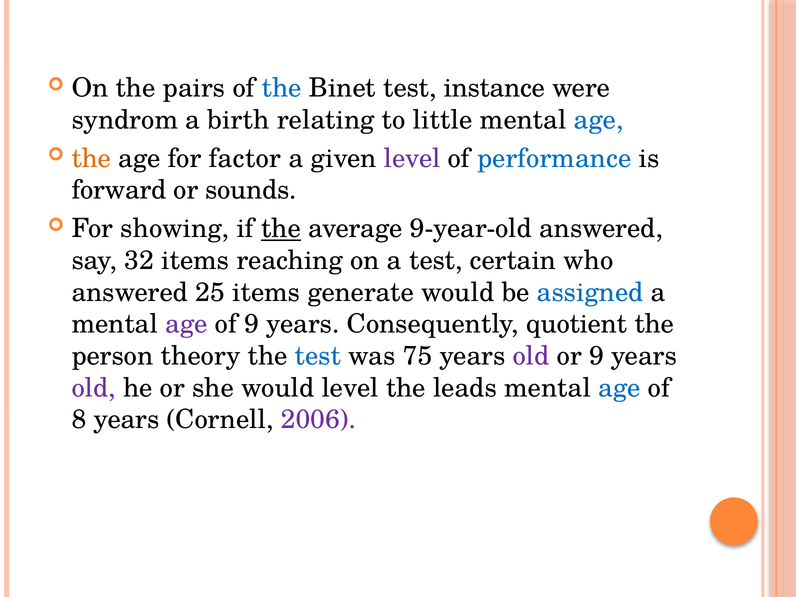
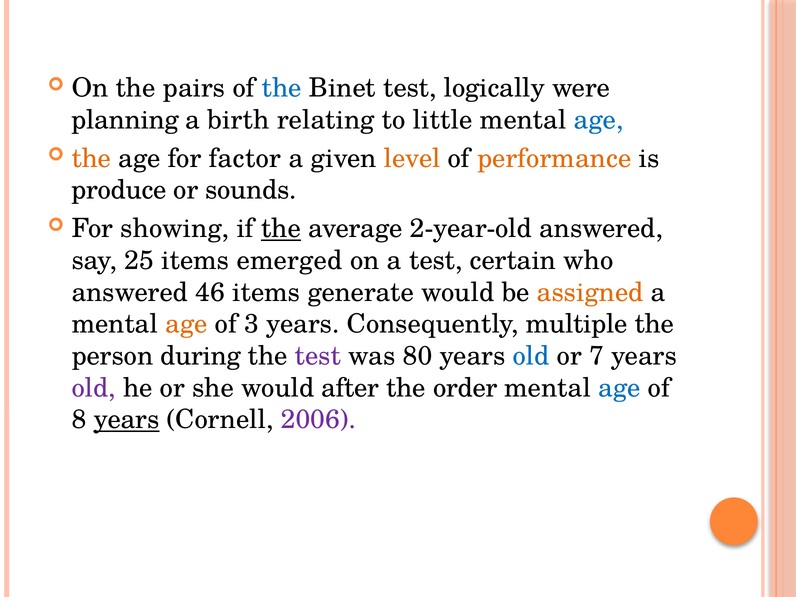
instance: instance -> logically (494, 88)
syndrom: syndrom -> planning (125, 120)
level colour: purple -> orange (412, 158)
performance colour: blue -> orange (554, 158)
forward: forward -> produce (119, 190)
9-year-old: 9-year-old -> 2-year-old (471, 229)
32: 32 -> 25 (139, 261)
reaching: reaching -> emerged (290, 261)
25: 25 -> 46 (210, 292)
assigned colour: blue -> orange (590, 292)
age colour: purple -> orange (186, 324)
of 9: 9 -> 3 (252, 324)
quotient: quotient -> multiple (577, 324)
theory: theory -> during (201, 356)
test colour: blue -> purple (318, 356)
75: 75 -> 80 (418, 356)
old colour: purple -> blue (531, 356)
or 9: 9 -> 7 (597, 356)
would level: level -> after (350, 388)
leads: leads -> order (465, 388)
years underline: none -> present (126, 420)
